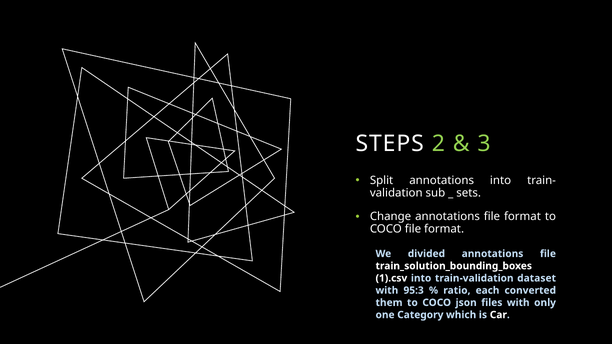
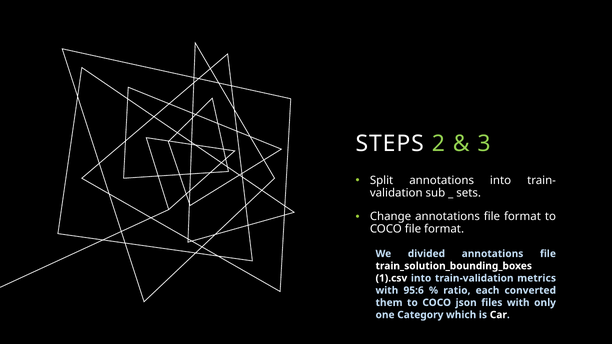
dataset: dataset -> metrics (537, 278)
95:3: 95:3 -> 95:6 (414, 291)
